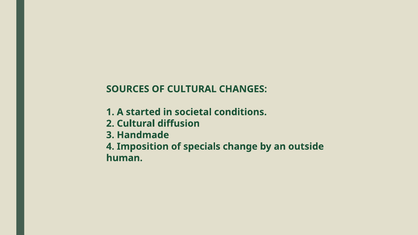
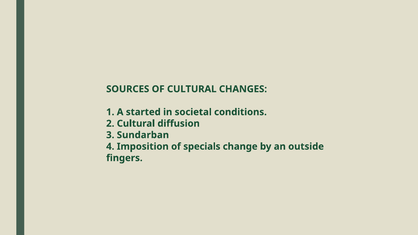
Handmade: Handmade -> Sundarban (143, 135)
human: human -> fingers (124, 158)
